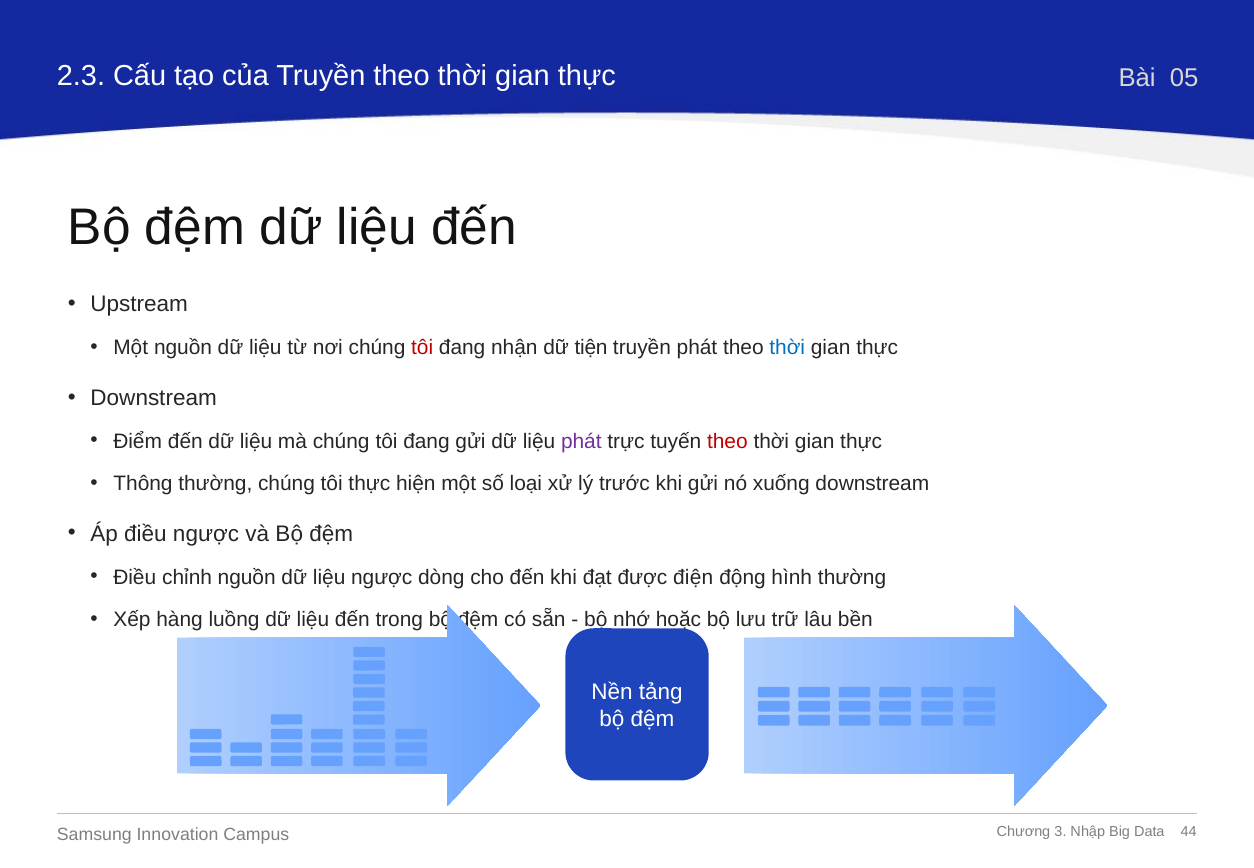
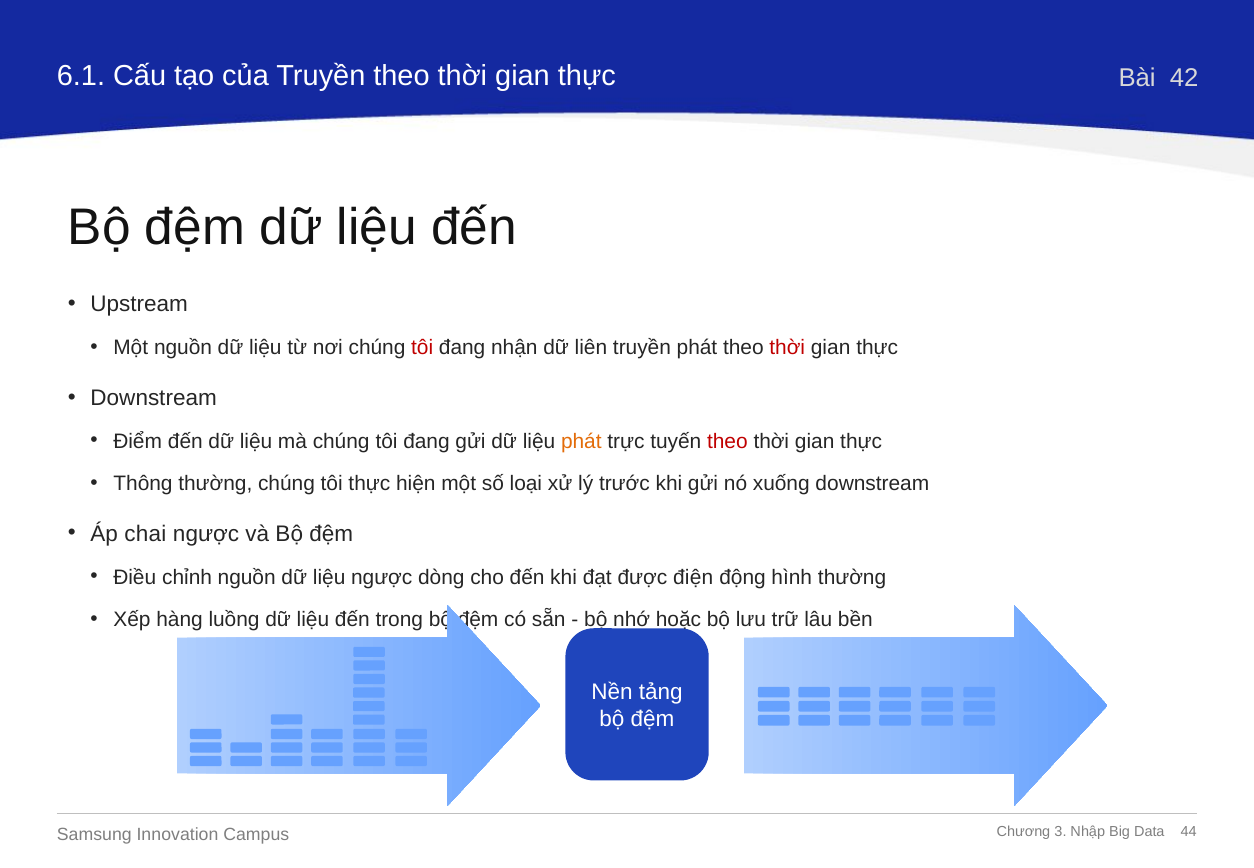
2.3: 2.3 -> 6.1 (81, 76)
05: 05 -> 42 (1184, 78)
tiện: tiện -> liên (591, 348)
thời colour: blue -> red (787, 348)
phát colour: purple -> orange (581, 441)
Áp điều: điều -> chai (145, 534)
